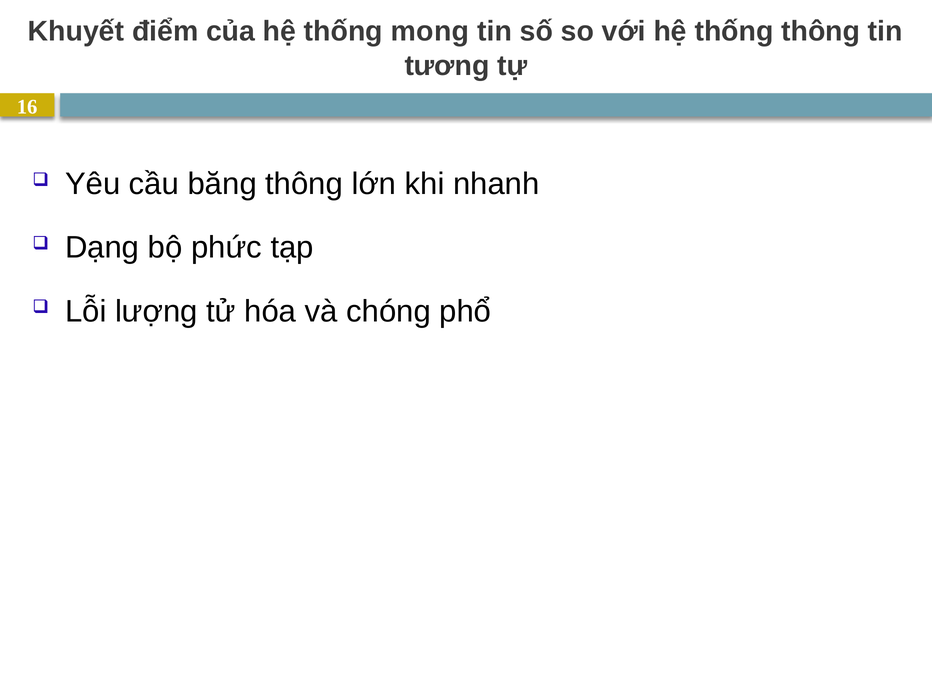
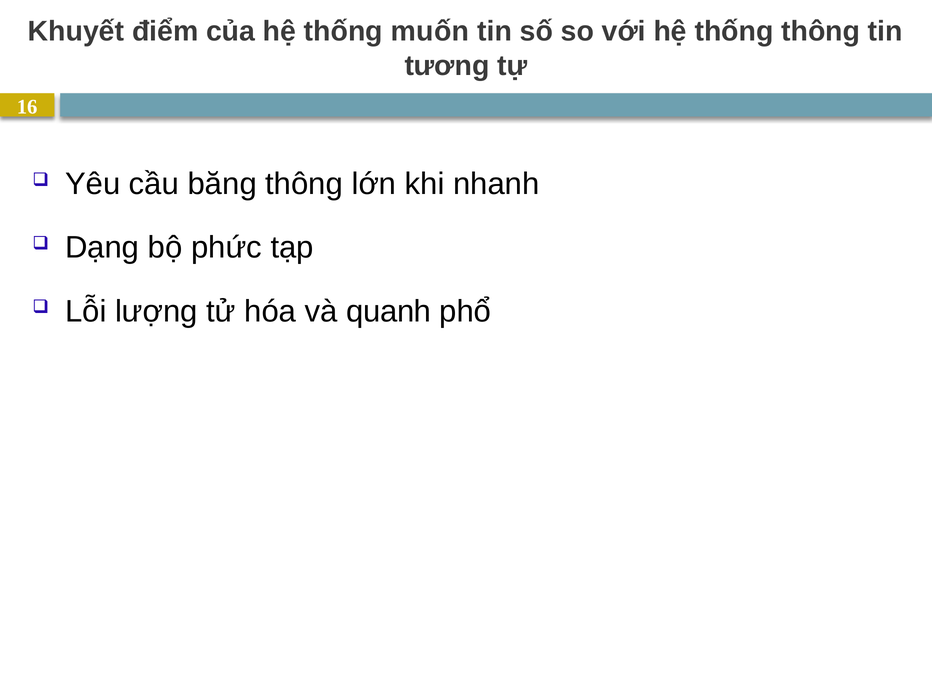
mong: mong -> muốn (430, 32)
chóng: chóng -> quanh (389, 311)
